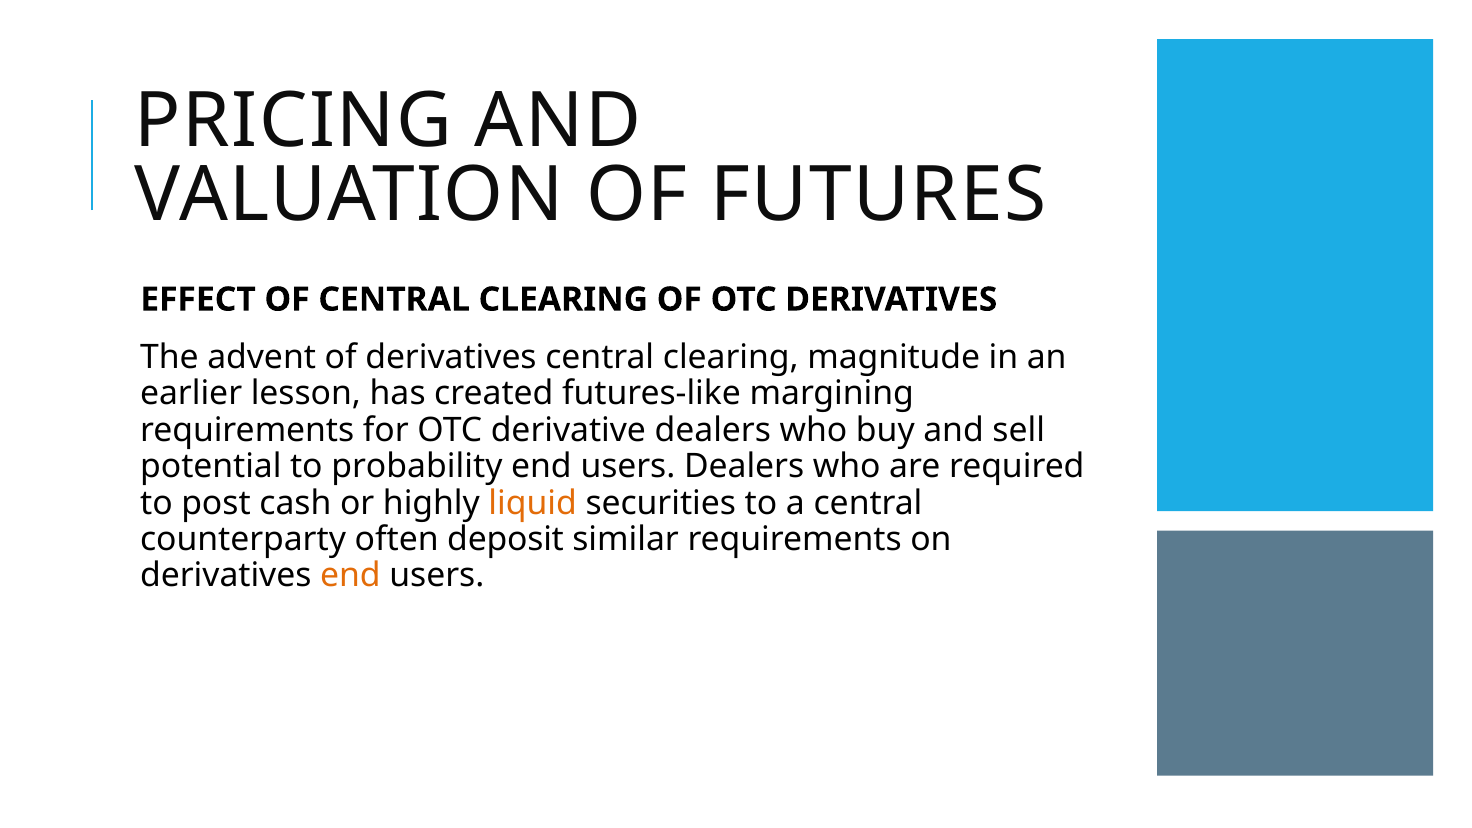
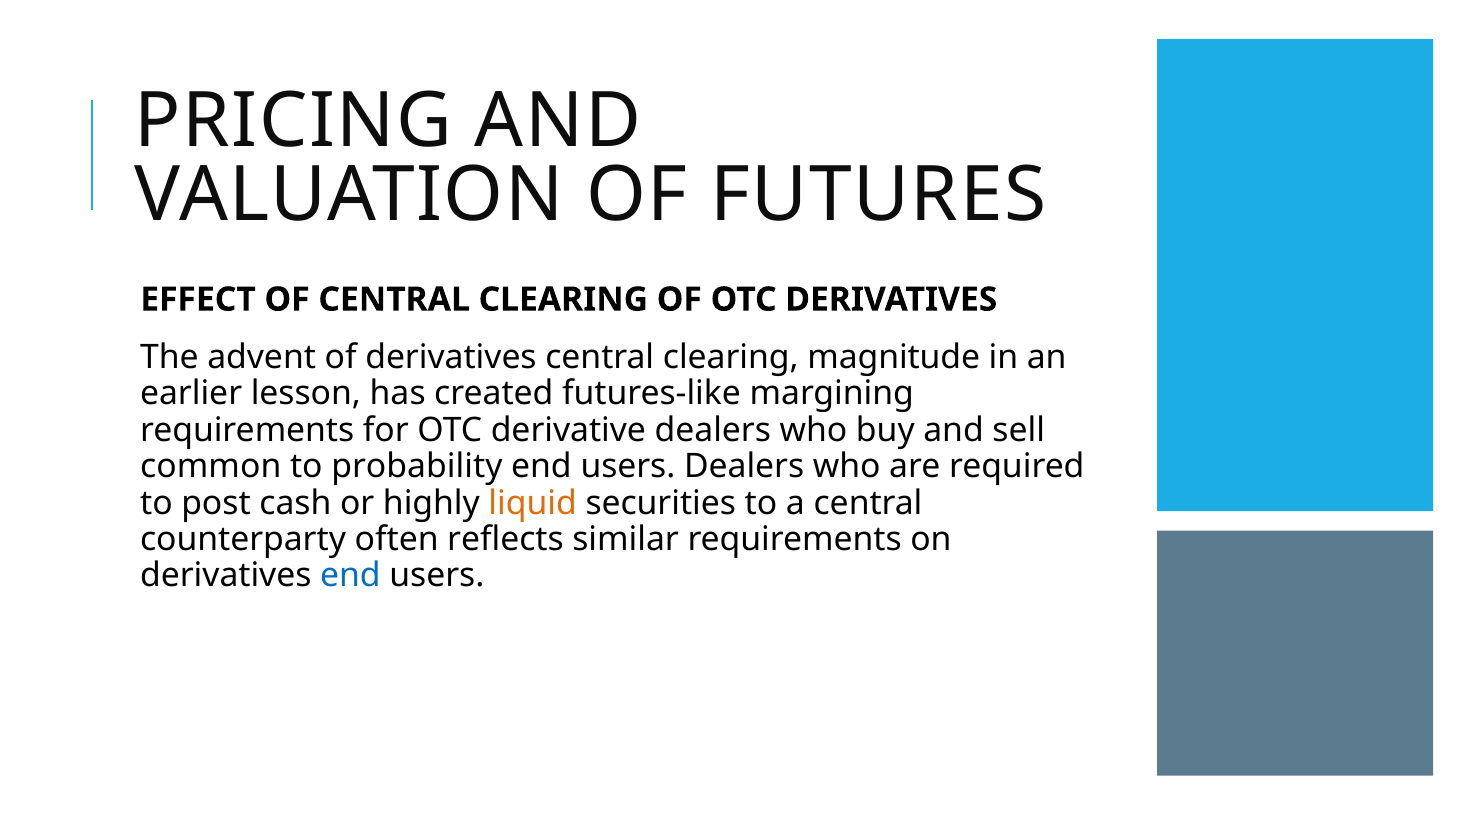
potential: potential -> common (211, 466)
deposit: deposit -> reflects (505, 539)
end colour: orange -> blue (350, 576)
